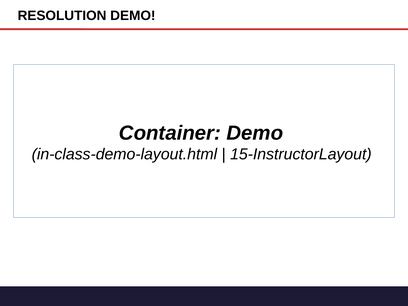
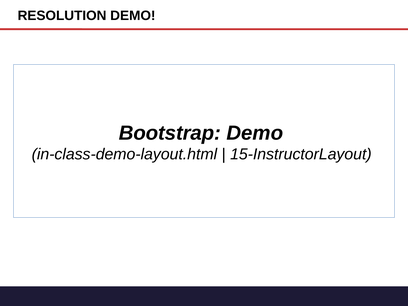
Container: Container -> Bootstrap (170, 133)
